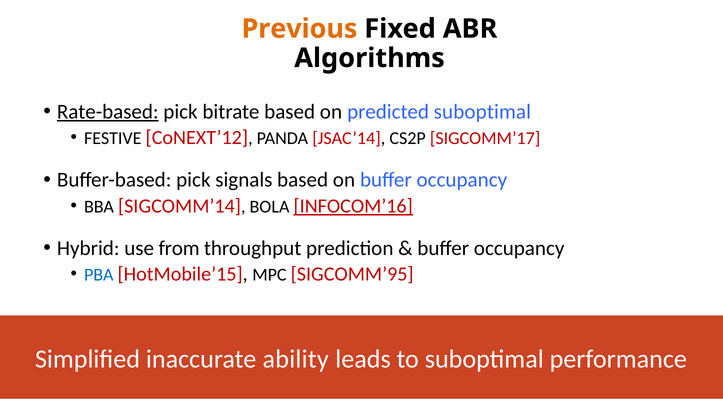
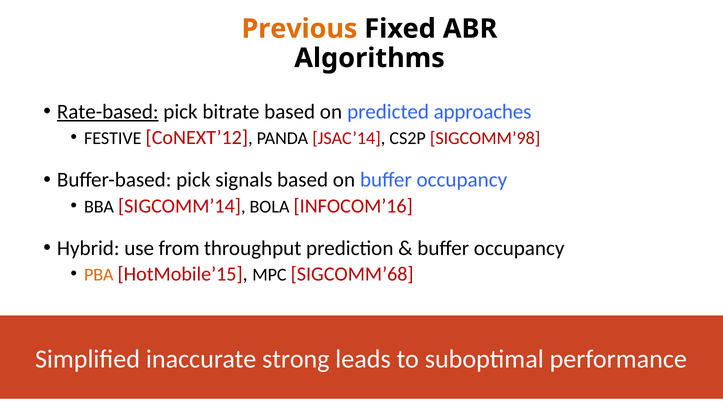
predicted suboptimal: suboptimal -> approaches (483, 112)
SIGCOMM’17: SIGCOMM’17 -> SIGCOMM’98 (485, 138)
INFOCOM’16 underline: present -> none (353, 206)
PBA colour: blue -> orange (99, 275)
SIGCOMM’95: SIGCOMM’95 -> SIGCOMM’68 (352, 274)
ability: ability -> strong (296, 359)
